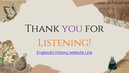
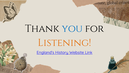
you colour: purple -> blue (72, 28)
